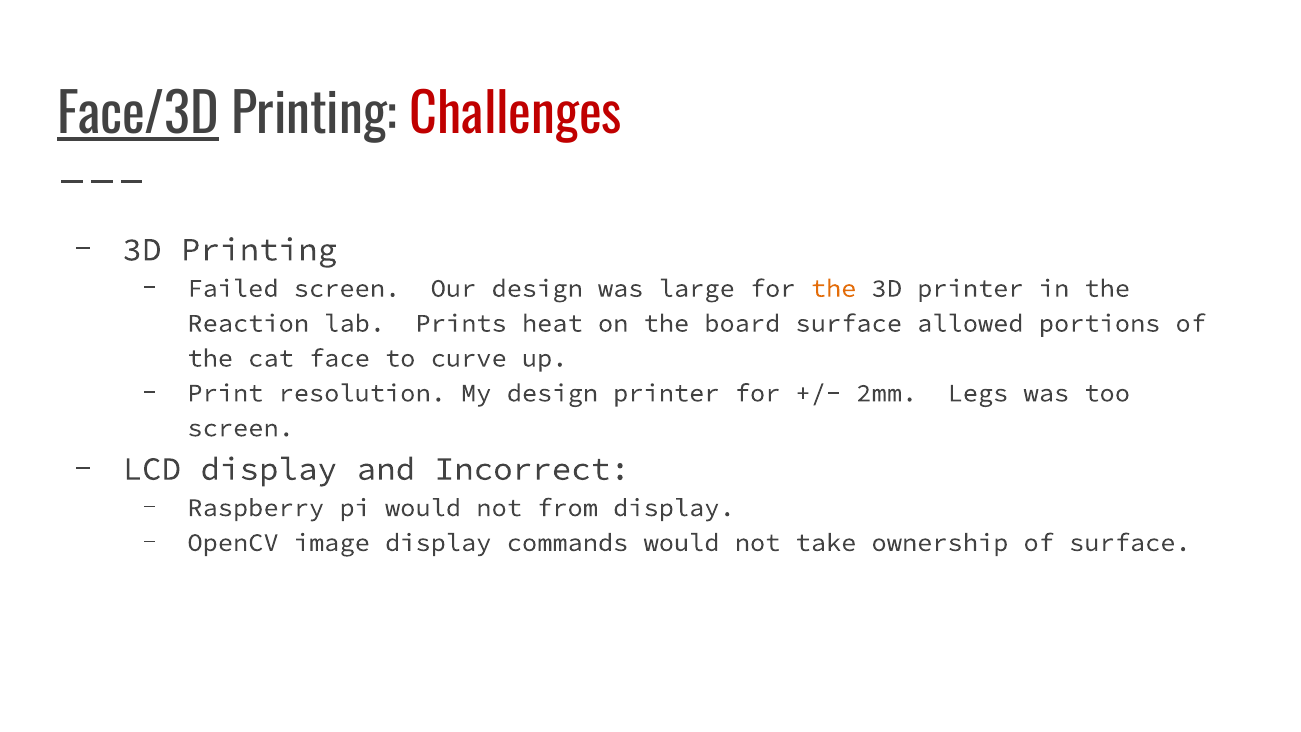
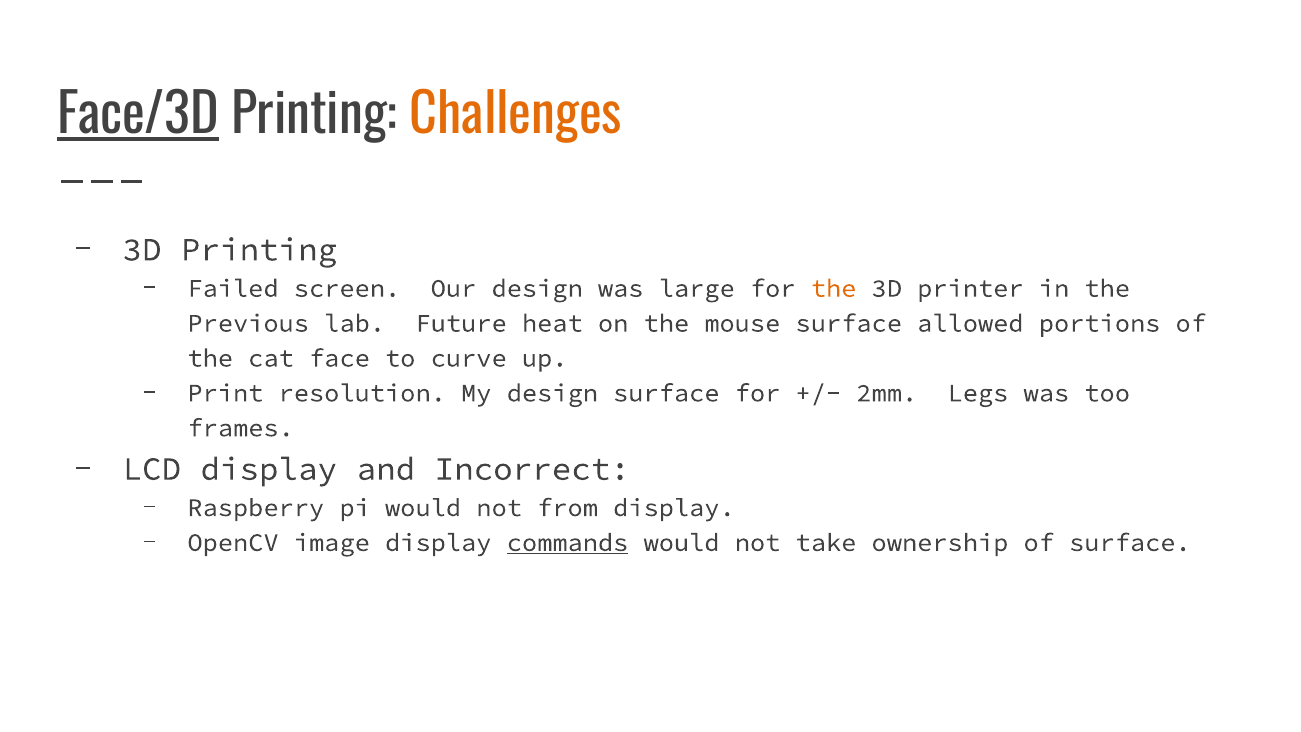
Challenges colour: red -> orange (516, 116)
Reaction: Reaction -> Previous (248, 323)
Prints: Prints -> Future (461, 323)
board: board -> mouse (742, 323)
design printer: printer -> surface (666, 393)
screen: screen -> frames (241, 428)
commands underline: none -> present (568, 542)
